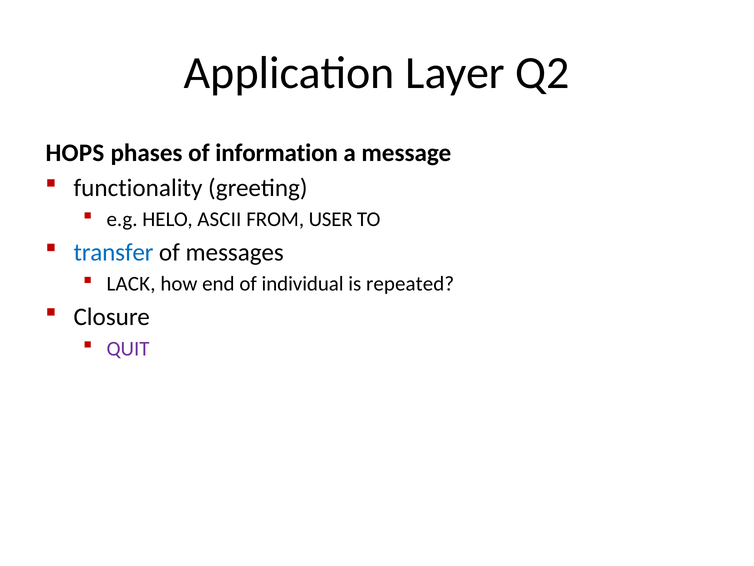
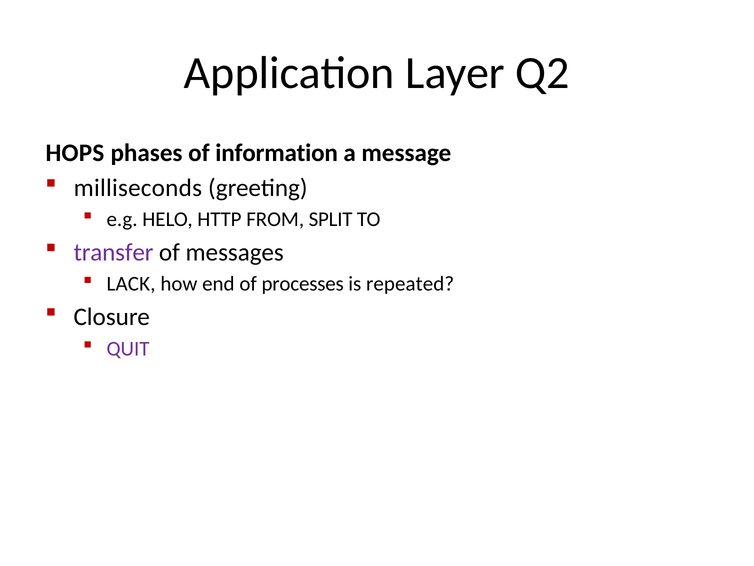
functionality: functionality -> milliseconds (138, 188)
ASCII: ASCII -> HTTP (219, 219)
USER: USER -> SPLIT (331, 219)
transfer colour: blue -> purple (113, 252)
individual: individual -> processes (303, 284)
